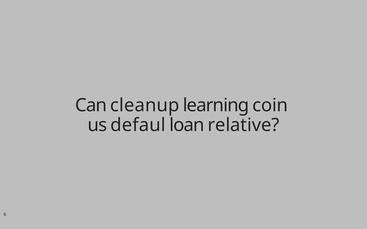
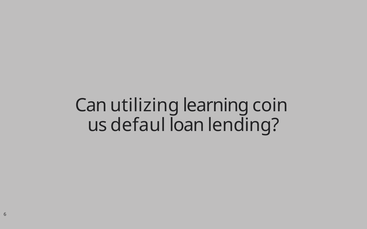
cleanup: cleanup -> utilizing (145, 106)
relative: relative -> lending (244, 125)
